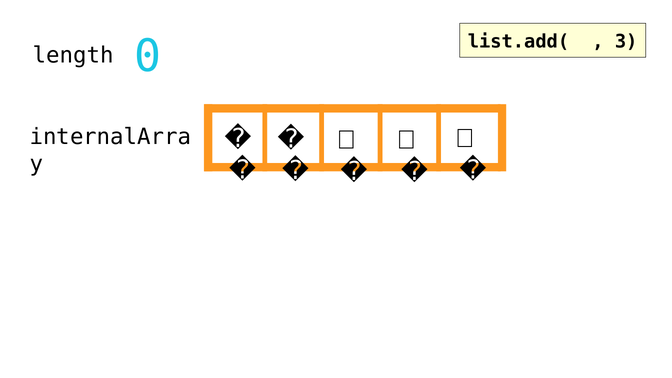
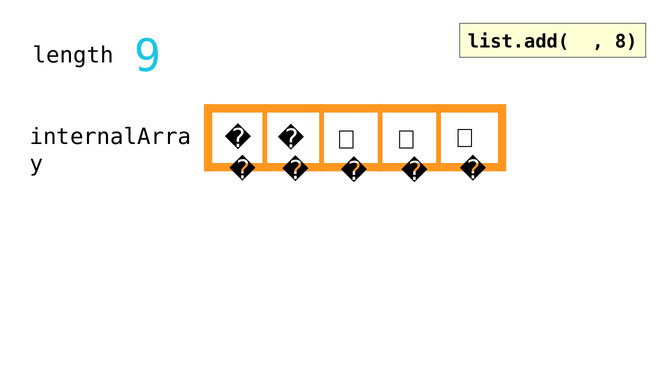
0: 0 -> 9 (147, 57)
3: 3 -> 8 (626, 42)
